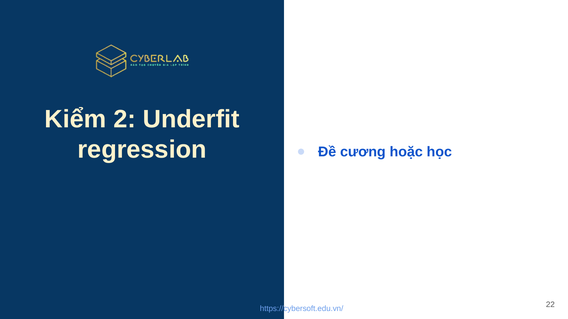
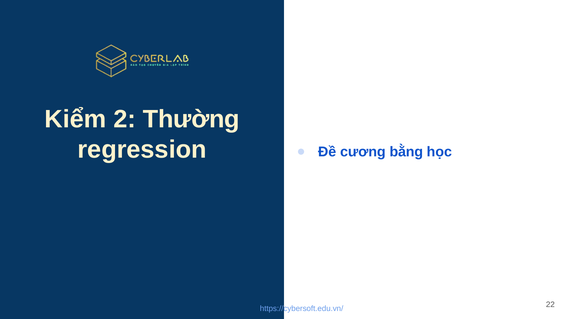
Underfit: Underfit -> Thường (191, 119)
hoặc: hoặc -> bằng (406, 152)
